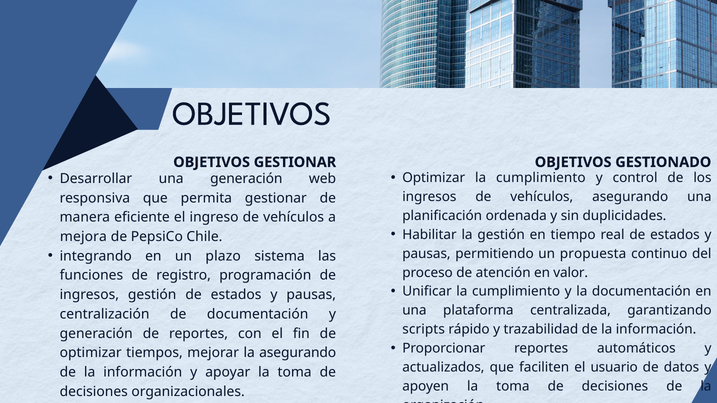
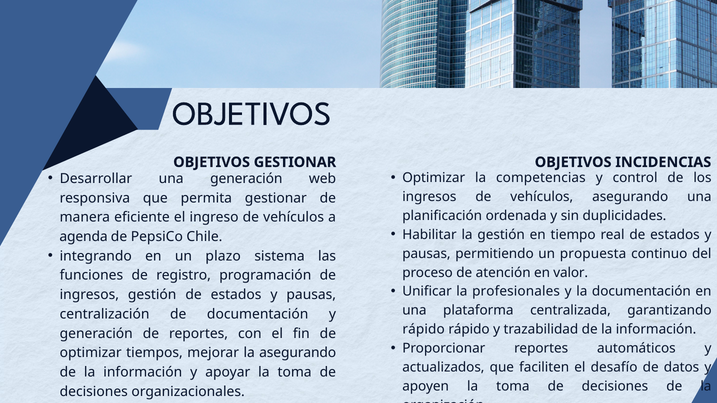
GESTIONADO: GESTIONADO -> INCIDENCIAS (663, 162)
Optimizar la cumplimiento: cumplimiento -> competencias (541, 178)
mejora: mejora -> agenda (84, 237)
Unificar la cumplimiento: cumplimiento -> profesionales (516, 292)
scripts: scripts -> rápido (424, 330)
usuario: usuario -> desafío (614, 367)
